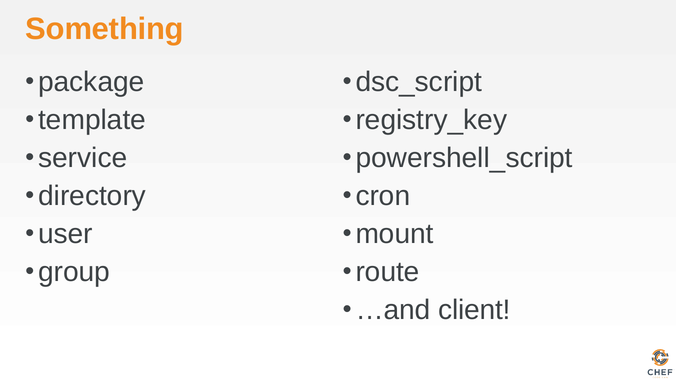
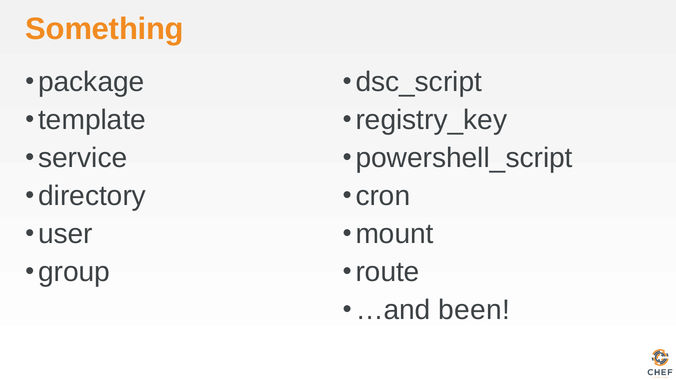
client: client -> been (474, 310)
